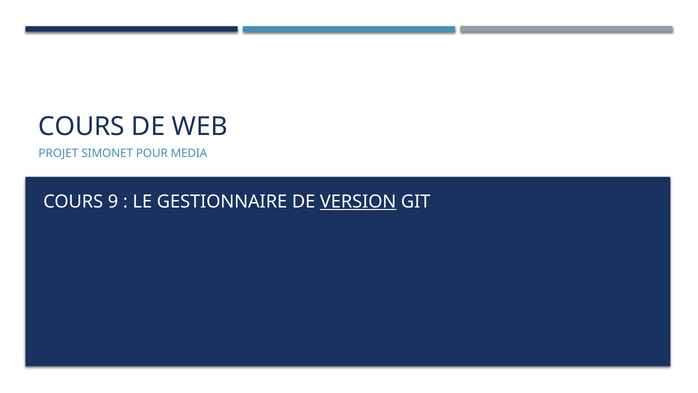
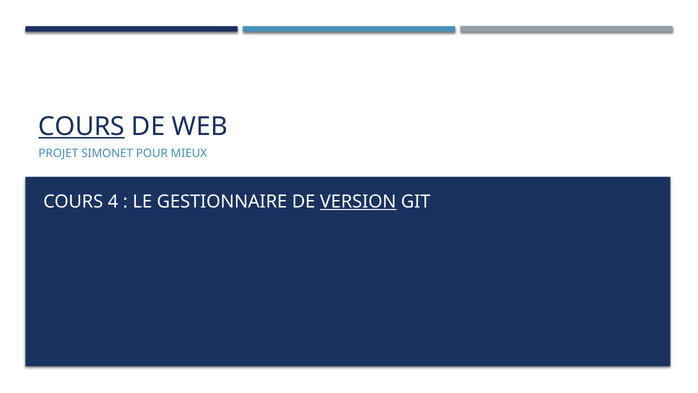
COURS underline: none -> present (82, 126)
MEDIA: MEDIA -> MIEUX (189, 153)
9: 9 -> 4 (113, 202)
